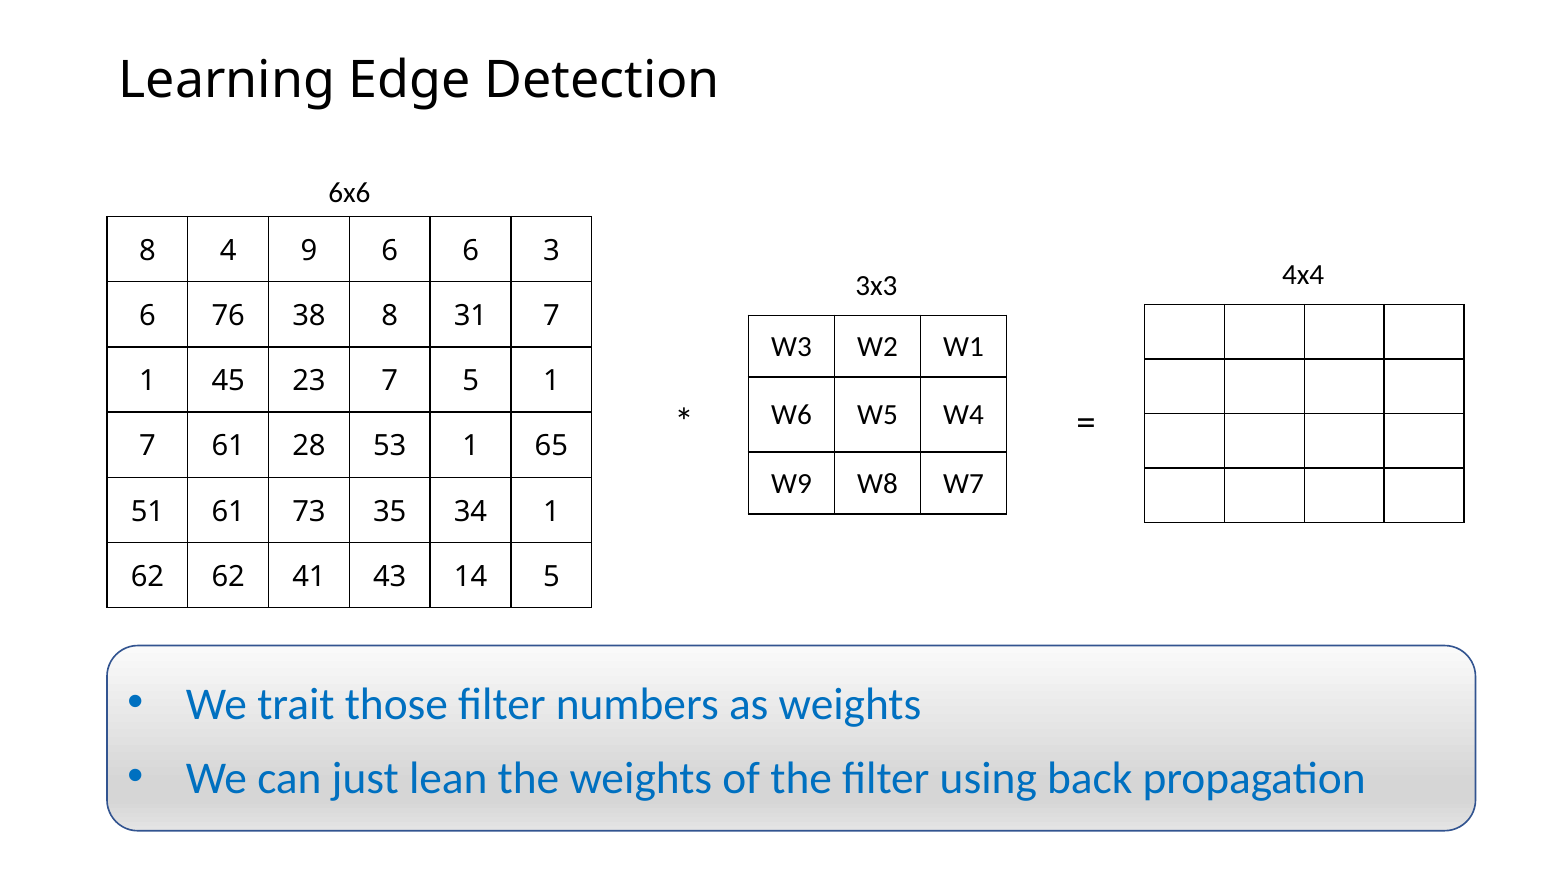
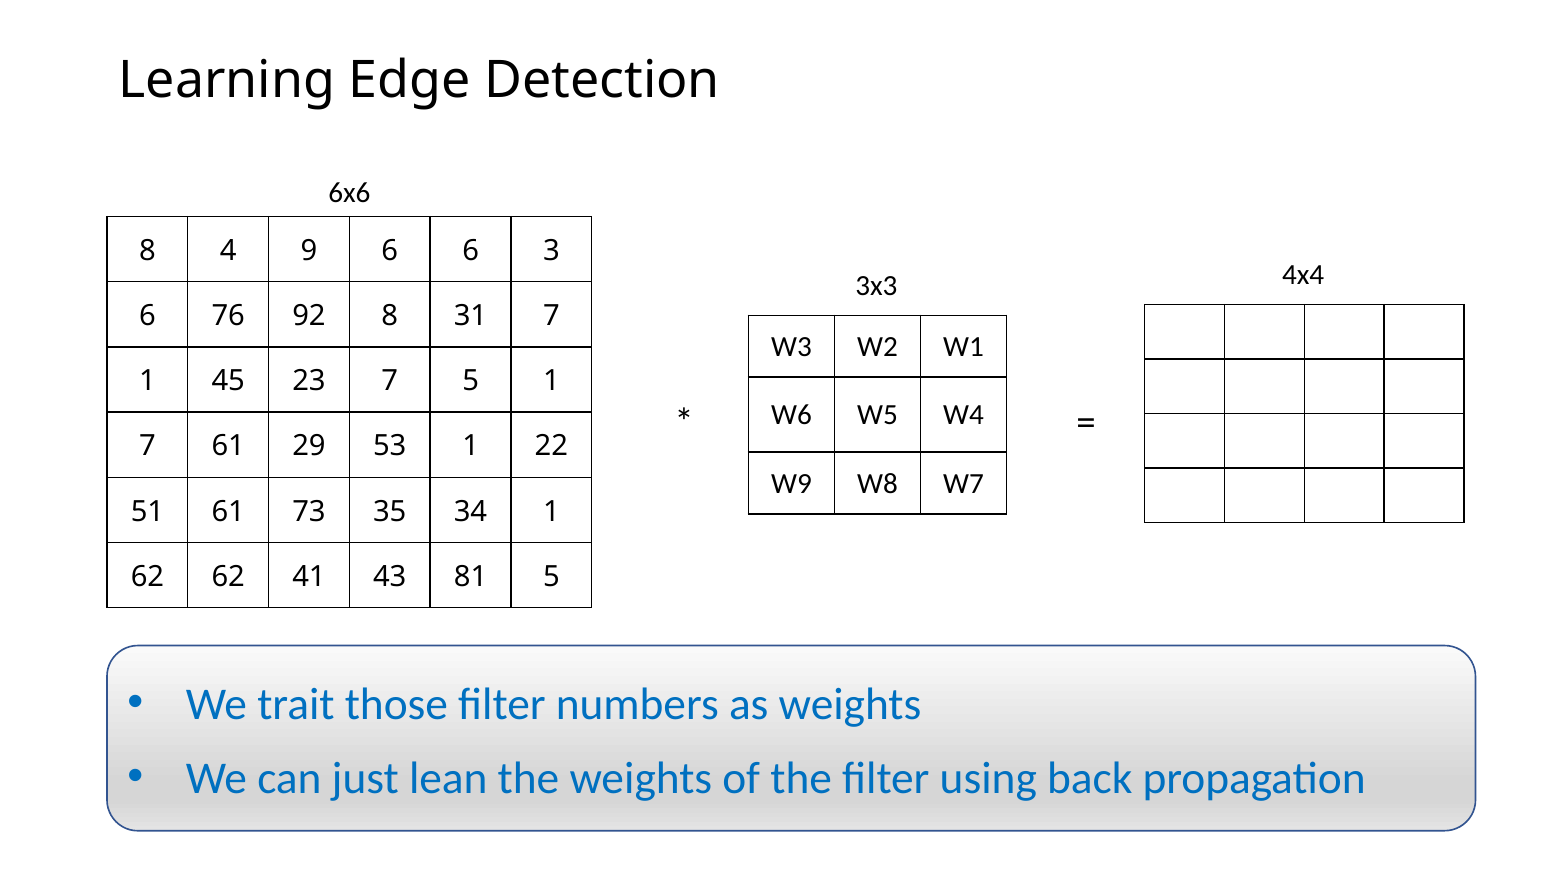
38: 38 -> 92 (309, 316)
28: 28 -> 29 (309, 446)
65: 65 -> 22 (551, 446)
14: 14 -> 81 (471, 577)
